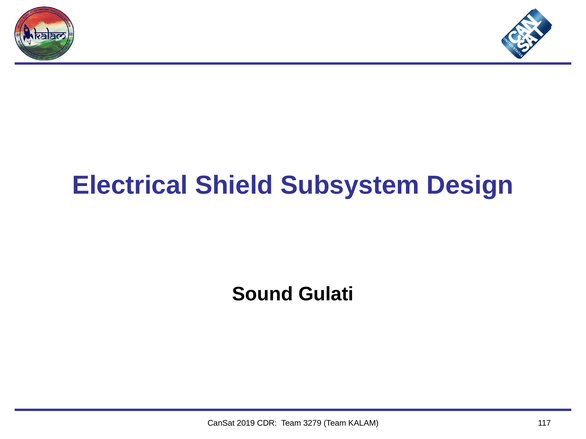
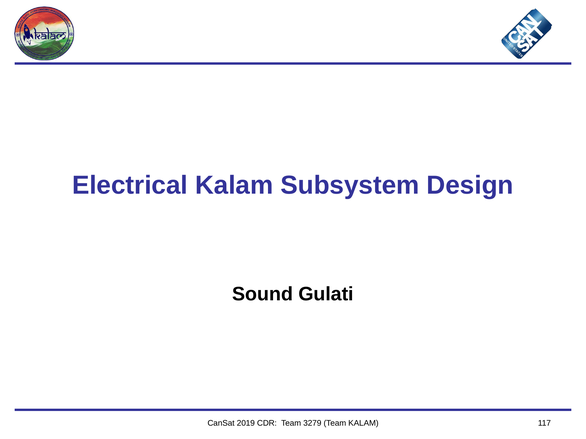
Electrical Shield: Shield -> Kalam (234, 185)
